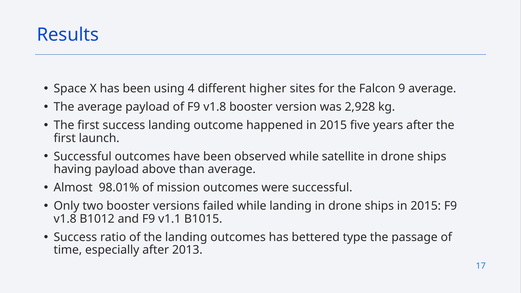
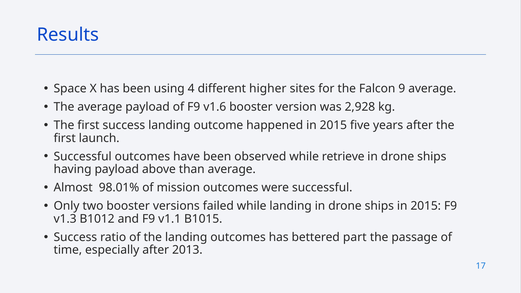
of F9 v1.8: v1.8 -> v1.6 (215, 107)
satellite: satellite -> retrieve (343, 156)
v1.8: v1.8 -> v1.3 (65, 219)
type: type -> part (355, 237)
